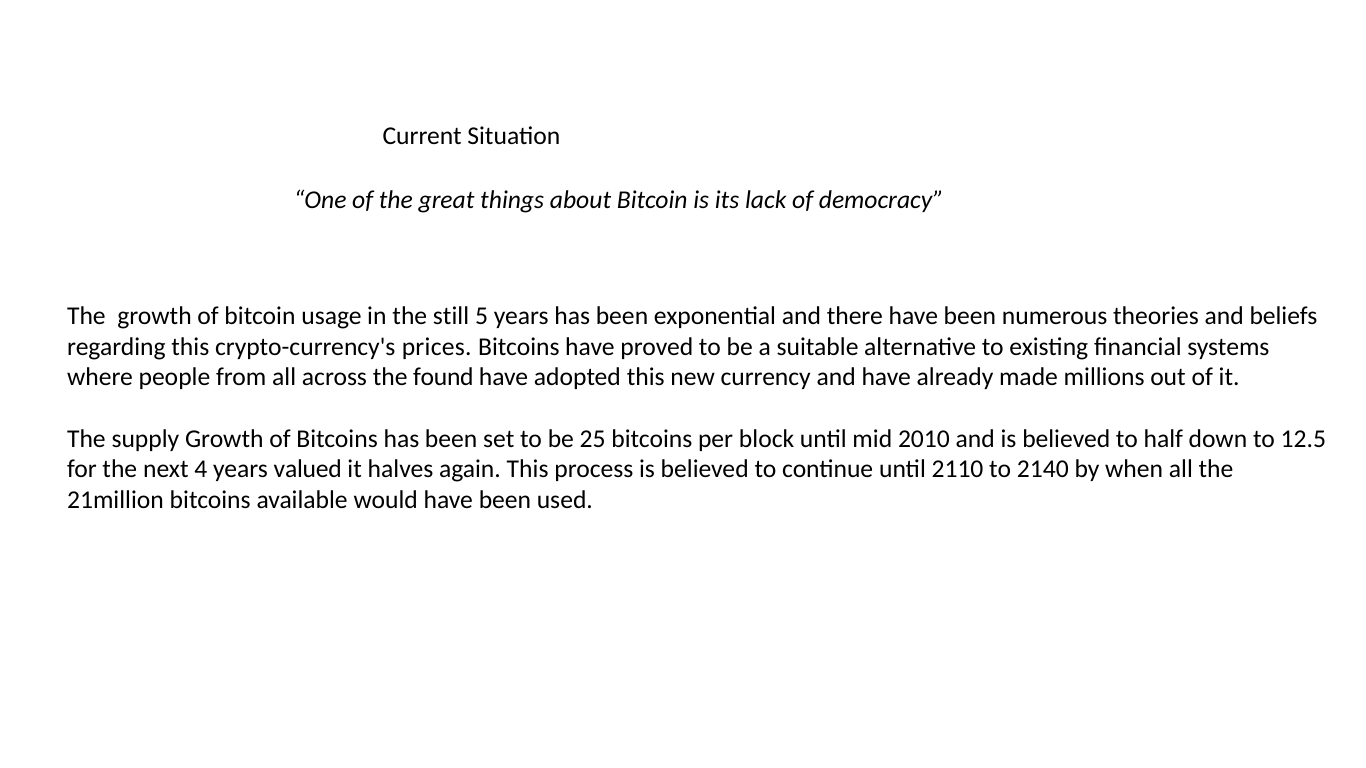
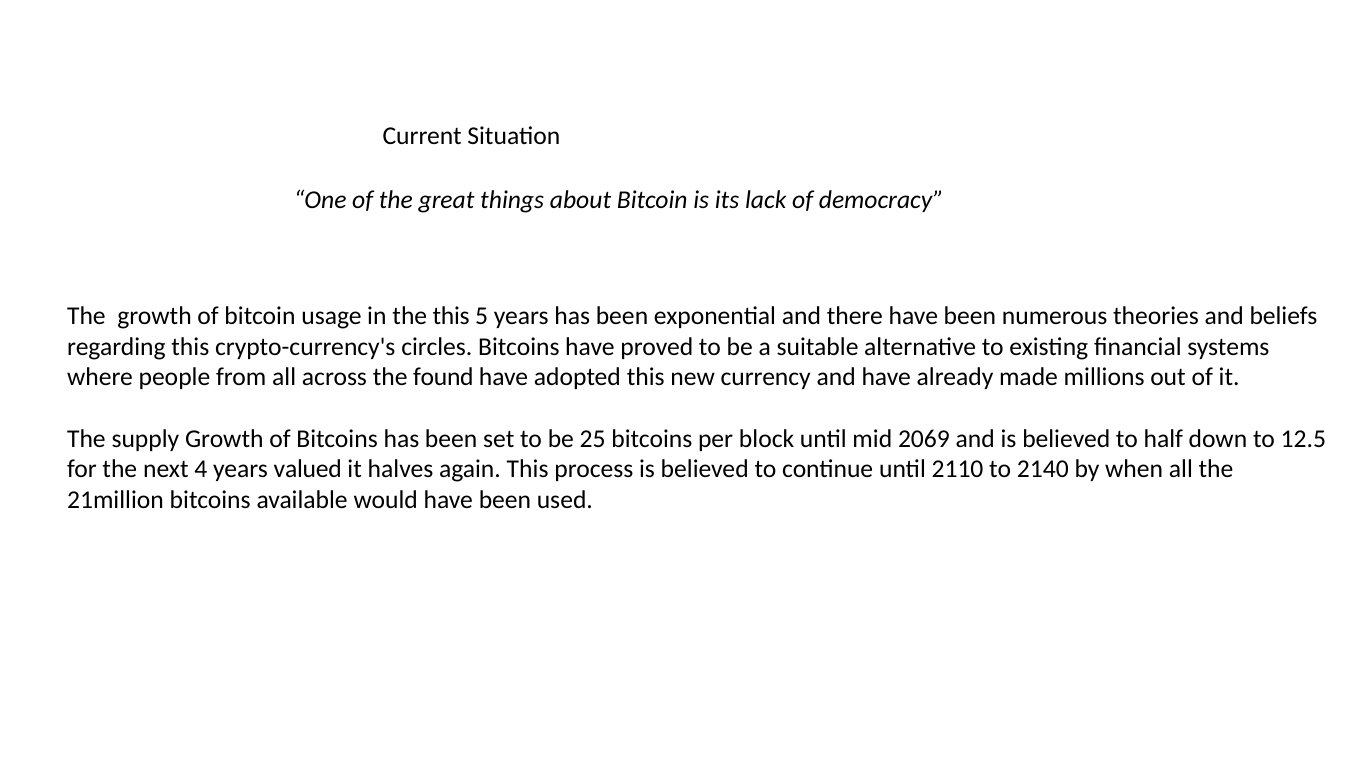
the still: still -> this (451, 316)
prices: prices -> circles (437, 347)
2010: 2010 -> 2069 (924, 439)
